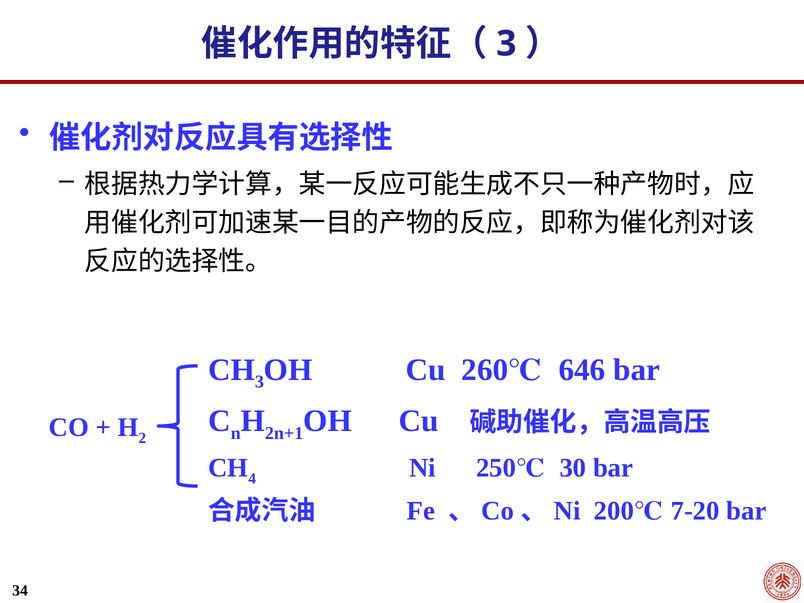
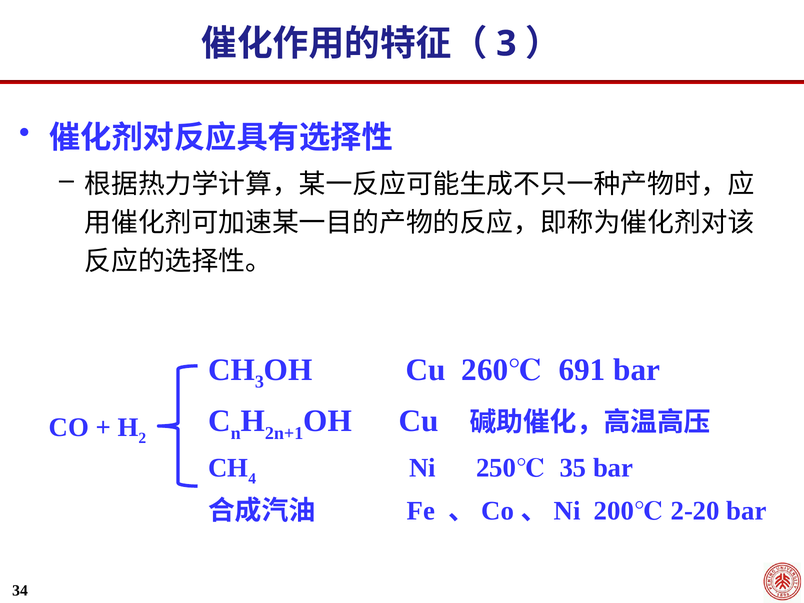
646: 646 -> 691 (582, 370)
30: 30 -> 35 (573, 468)
7-20: 7-20 -> 2-20 (695, 511)
